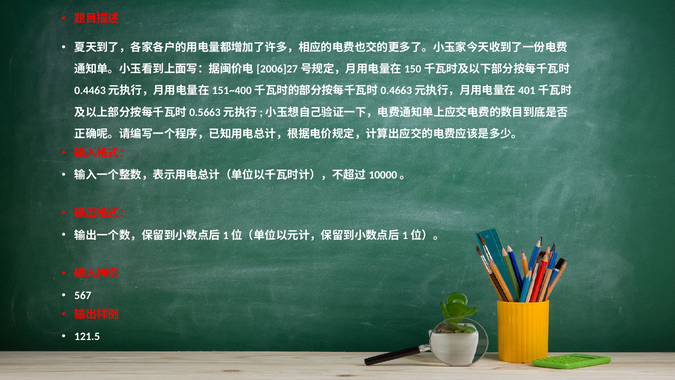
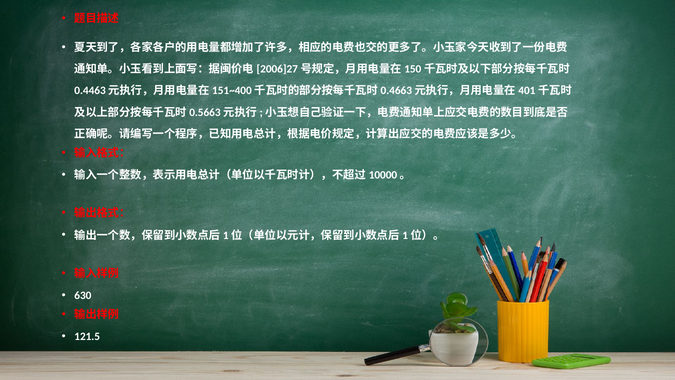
567: 567 -> 630 (83, 295)
